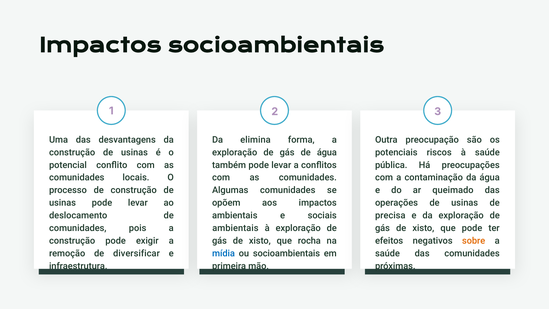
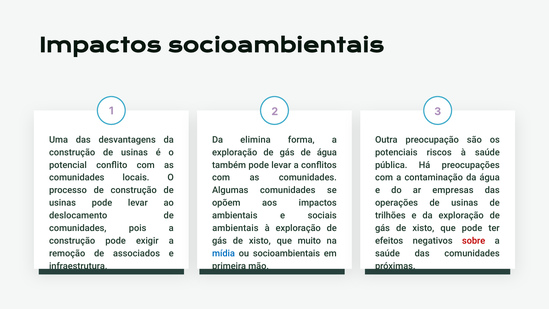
queimado: queimado -> empresas (453, 190)
precisa: precisa -> trilhões (390, 215)
rocha: rocha -> muito (309, 241)
sobre colour: orange -> red (474, 241)
diversificar: diversificar -> associados (137, 253)
